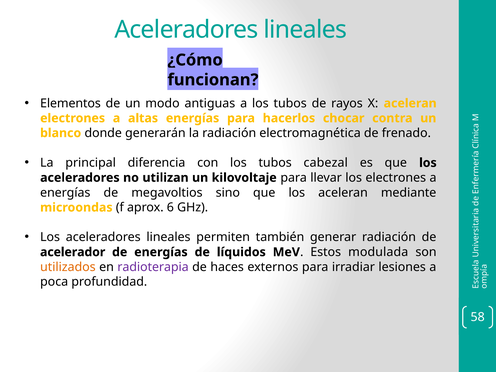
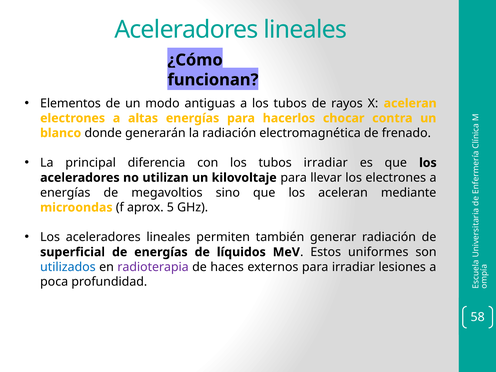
tubos cabezal: cabezal -> irradiar (326, 163)
6: 6 -> 5 (170, 207)
acelerador: acelerador -> superficial (73, 252)
modulada: modulada -> uniformes (378, 252)
utilizados colour: orange -> blue (68, 267)
